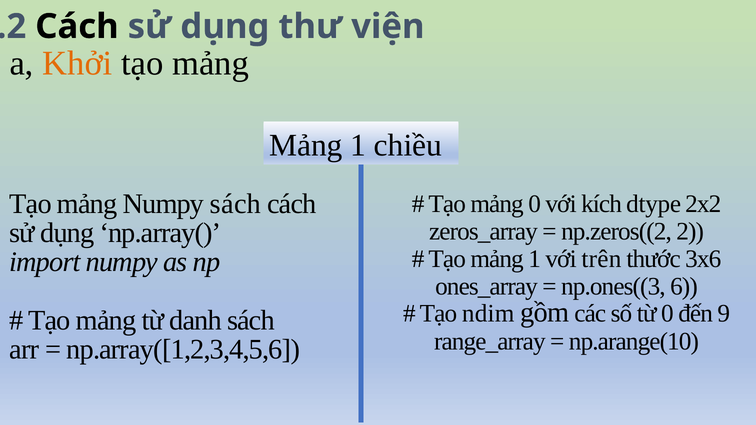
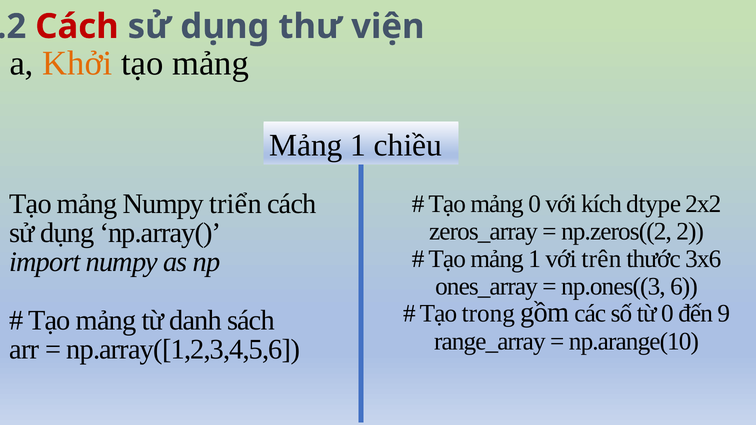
Cách colour: black -> red (77, 27)
Numpy sách: sách -> triển (236, 204)
ndim: ndim -> trong (488, 314)
